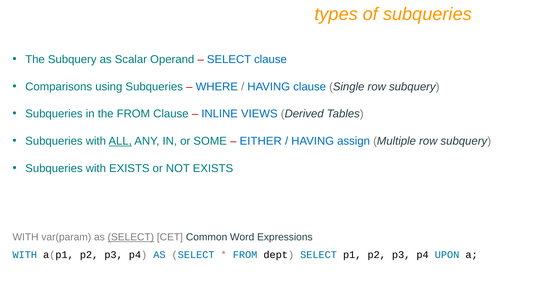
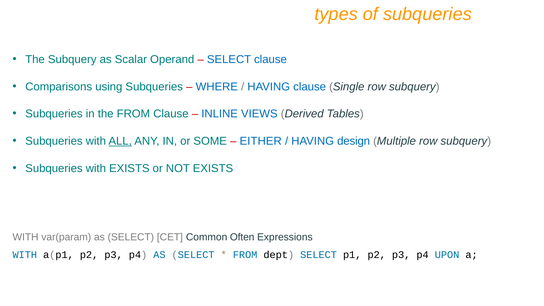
assign: assign -> design (354, 141)
SELECT underline: present -> none (131, 237)
Word: Word -> Often (242, 237)
